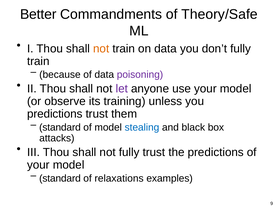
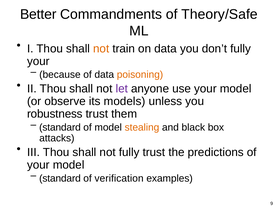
train: train -> your (38, 61)
poisoning colour: purple -> orange (140, 74)
training: training -> models (125, 101)
predictions: predictions -> robustness (55, 114)
stealing colour: blue -> orange (142, 127)
relaxations: relaxations -> verification (119, 178)
